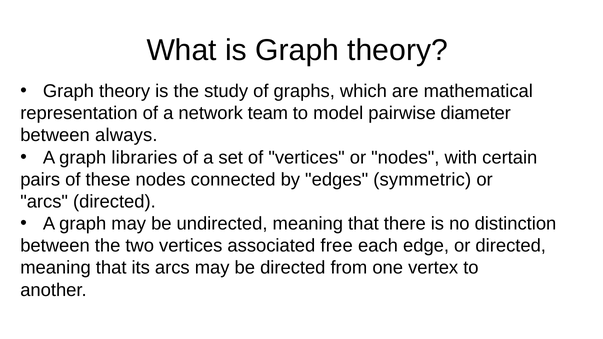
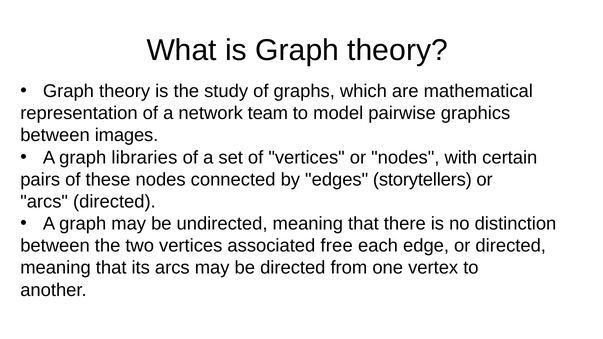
diameter: diameter -> graphics (476, 113)
always: always -> images (127, 135)
symmetric: symmetric -> storytellers (422, 180)
